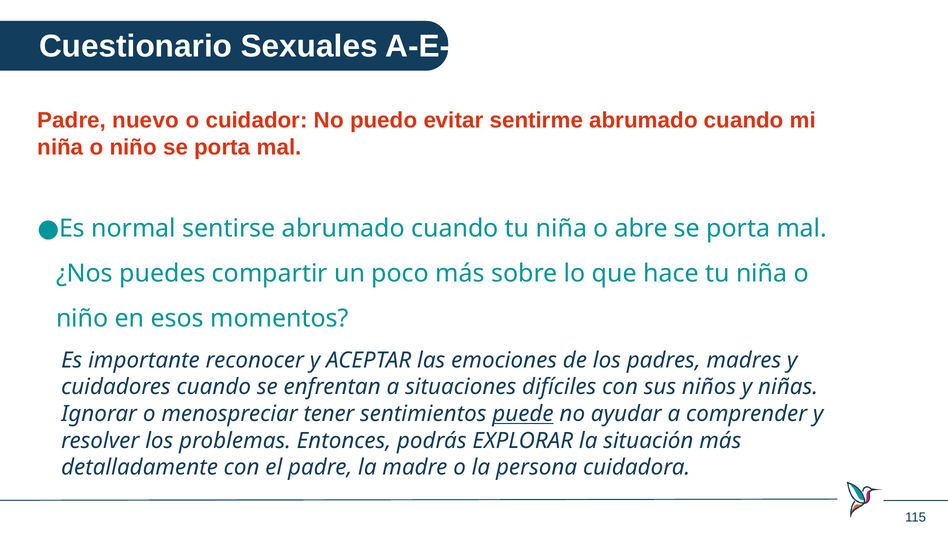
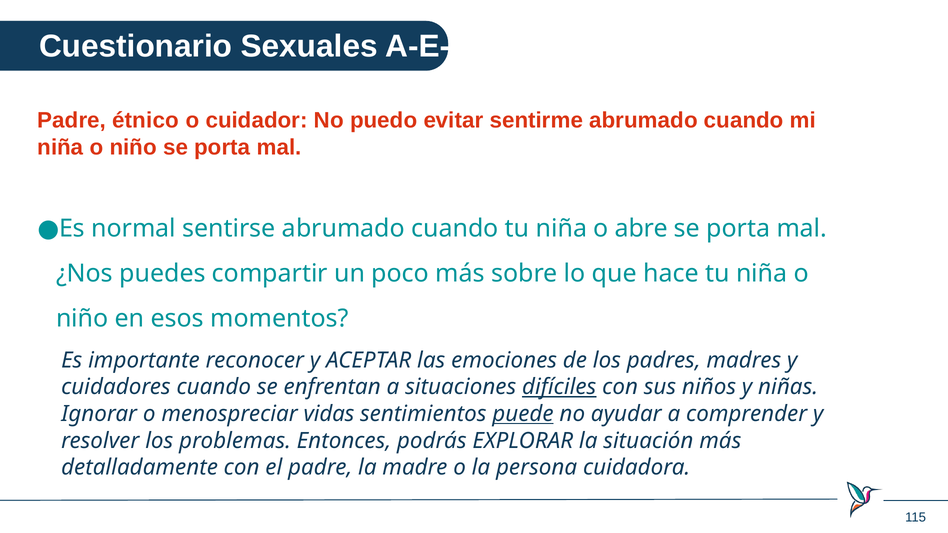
nuevo: nuevo -> étnico (146, 120)
difíciles underline: none -> present (559, 387)
tener: tener -> vidas (329, 414)
